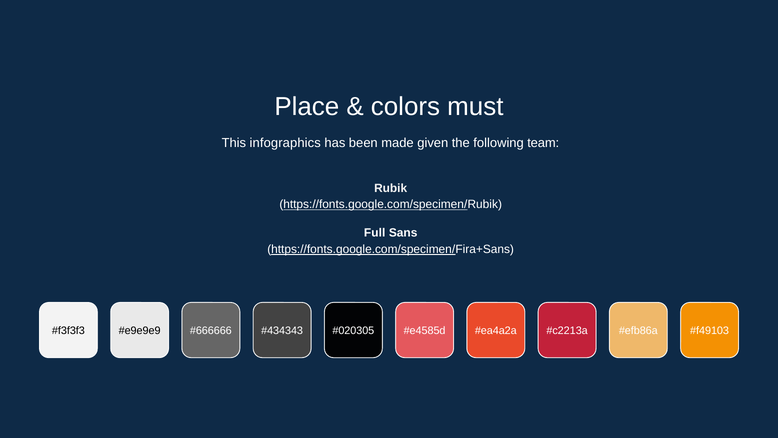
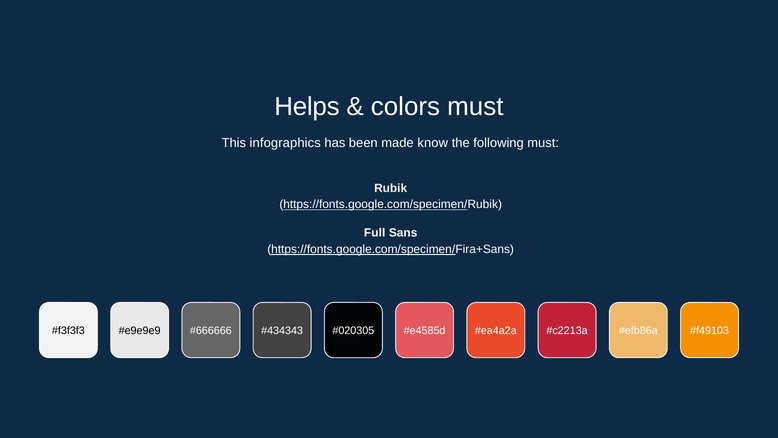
Place: Place -> Helps (307, 106)
given: given -> know (433, 143)
following team: team -> must (543, 143)
